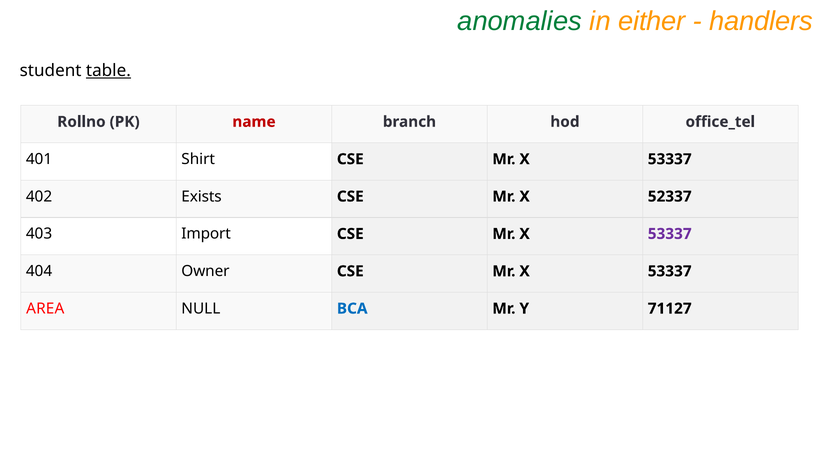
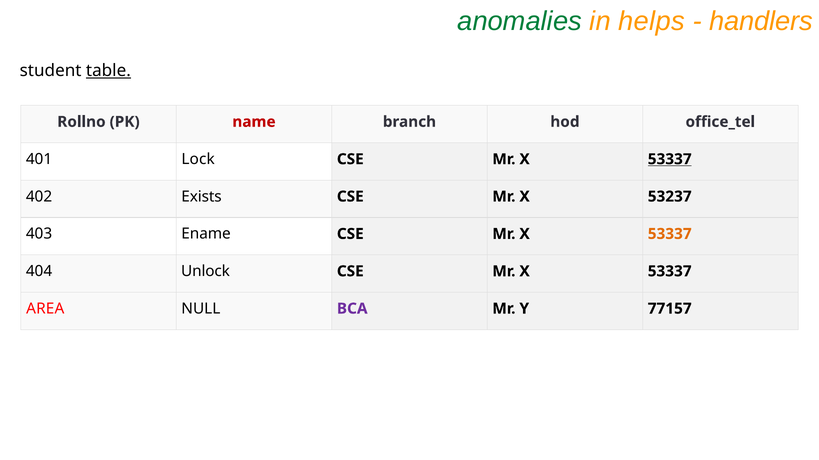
either: either -> helps (652, 21)
Shirt: Shirt -> Lock (198, 159)
53337 underline: none -> present (670, 159)
52337: 52337 -> 53237 (670, 197)
Import: Import -> Ename (206, 234)
53337 colour: purple -> orange (670, 234)
Owner: Owner -> Unlock (205, 272)
BCA colour: blue -> purple (352, 309)
71127: 71127 -> 77157 (670, 309)
